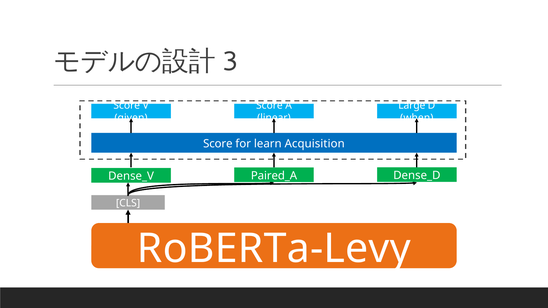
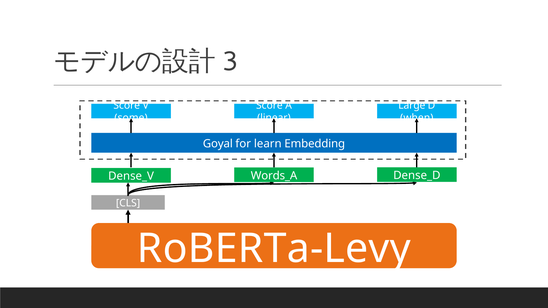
given: given -> some (131, 118)
Score: Score -> Goyal (218, 144)
Acquisition: Acquisition -> Embedding (315, 144)
Paired_A: Paired_A -> Words_A (274, 176)
